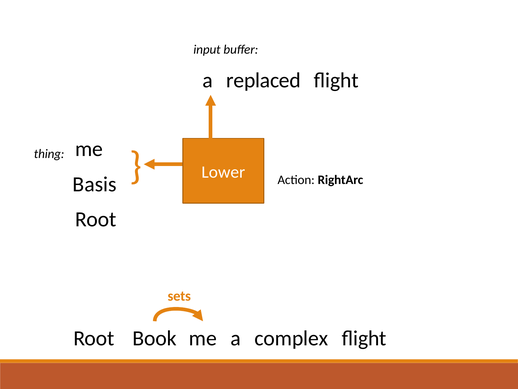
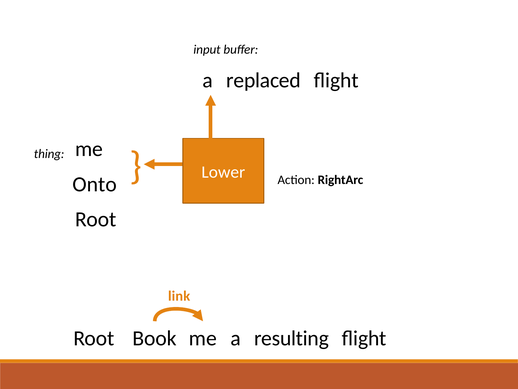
Basis: Basis -> Onto (95, 184)
sets: sets -> link (179, 296)
complex: complex -> resulting (291, 338)
